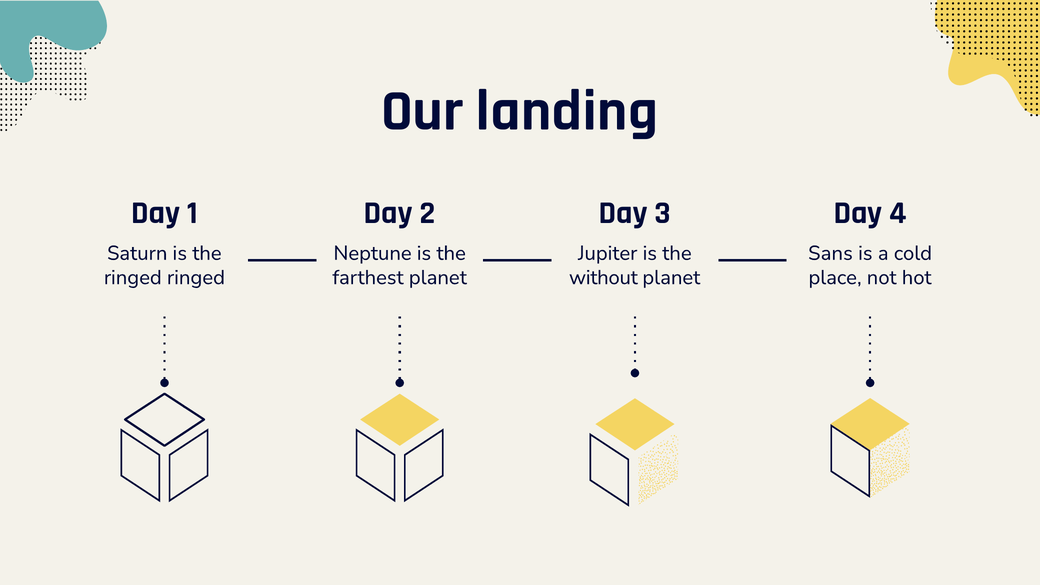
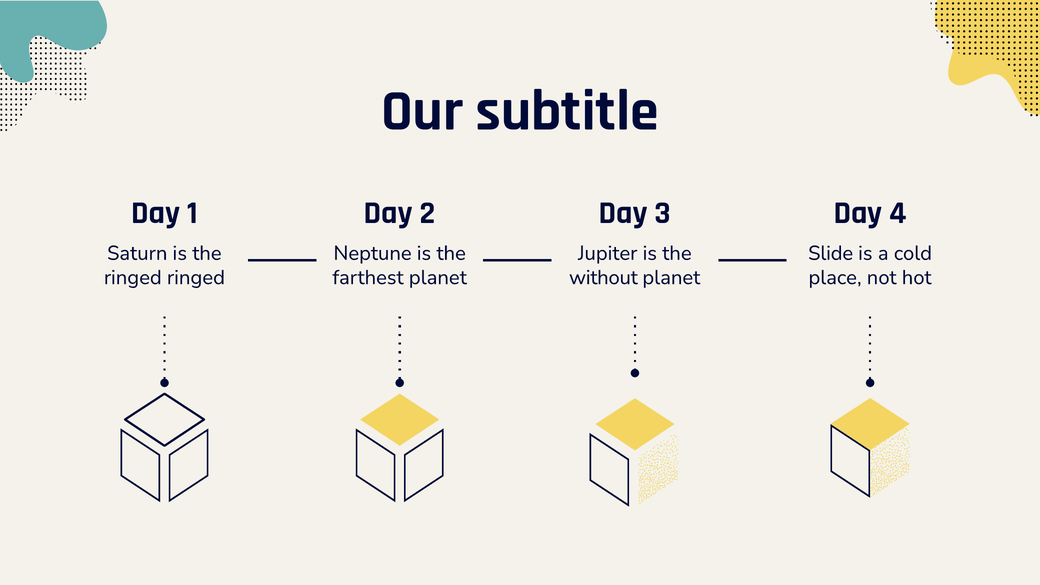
landing: landing -> subtitle (567, 110)
Sans: Sans -> Slide (831, 253)
